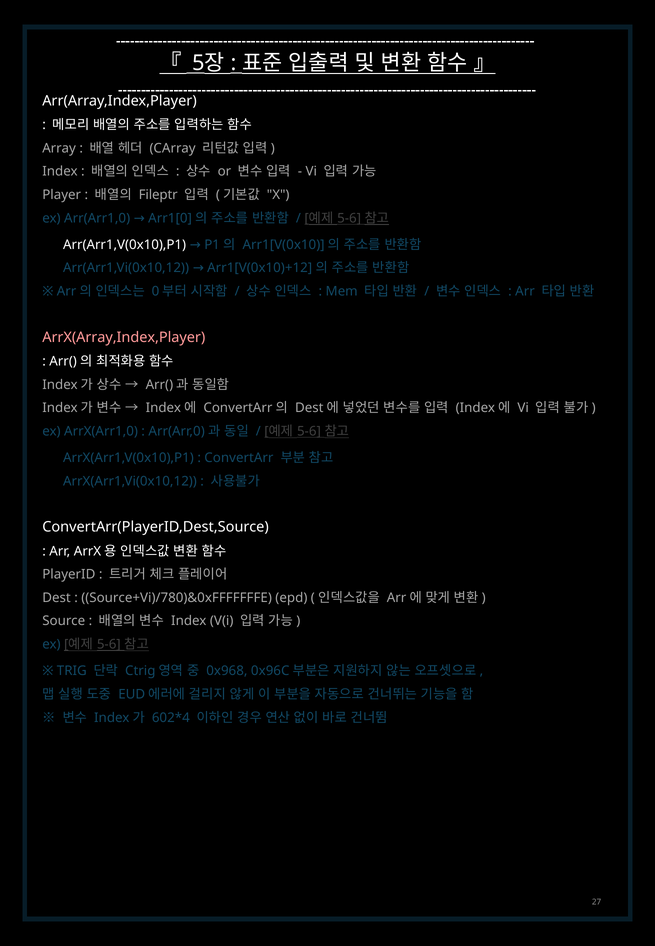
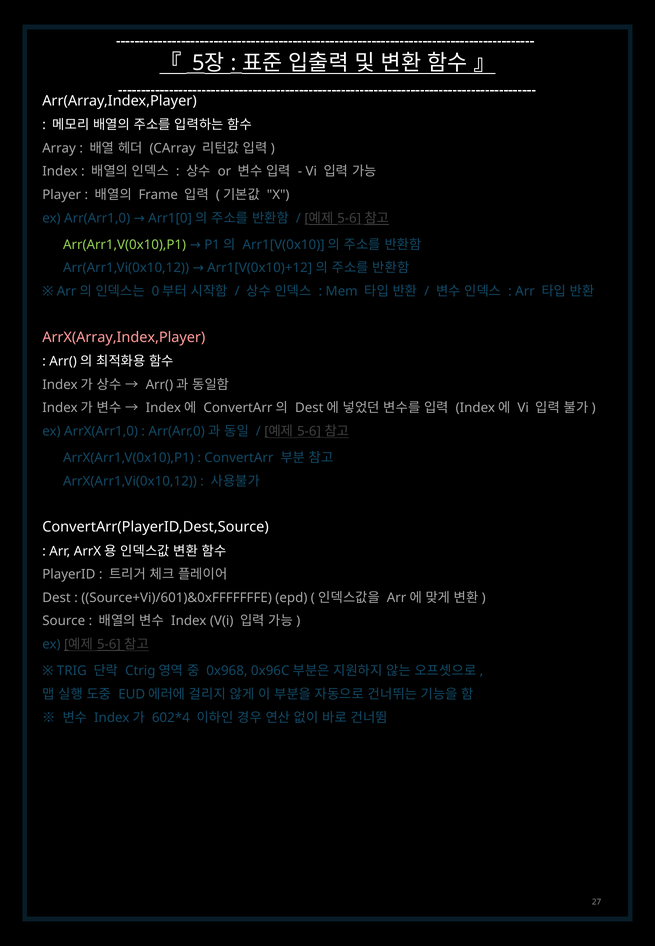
Fileptr: Fileptr -> Frame (158, 195)
Arr(Arr1,V(0x10),P1 colour: white -> light green (125, 245)
Source+Vi)/780)&0xFFFFFFFE: Source+Vi)/780)&0xFFFFFFFE -> Source+Vi)/601)&0xFFFFFFFE (177, 598)
